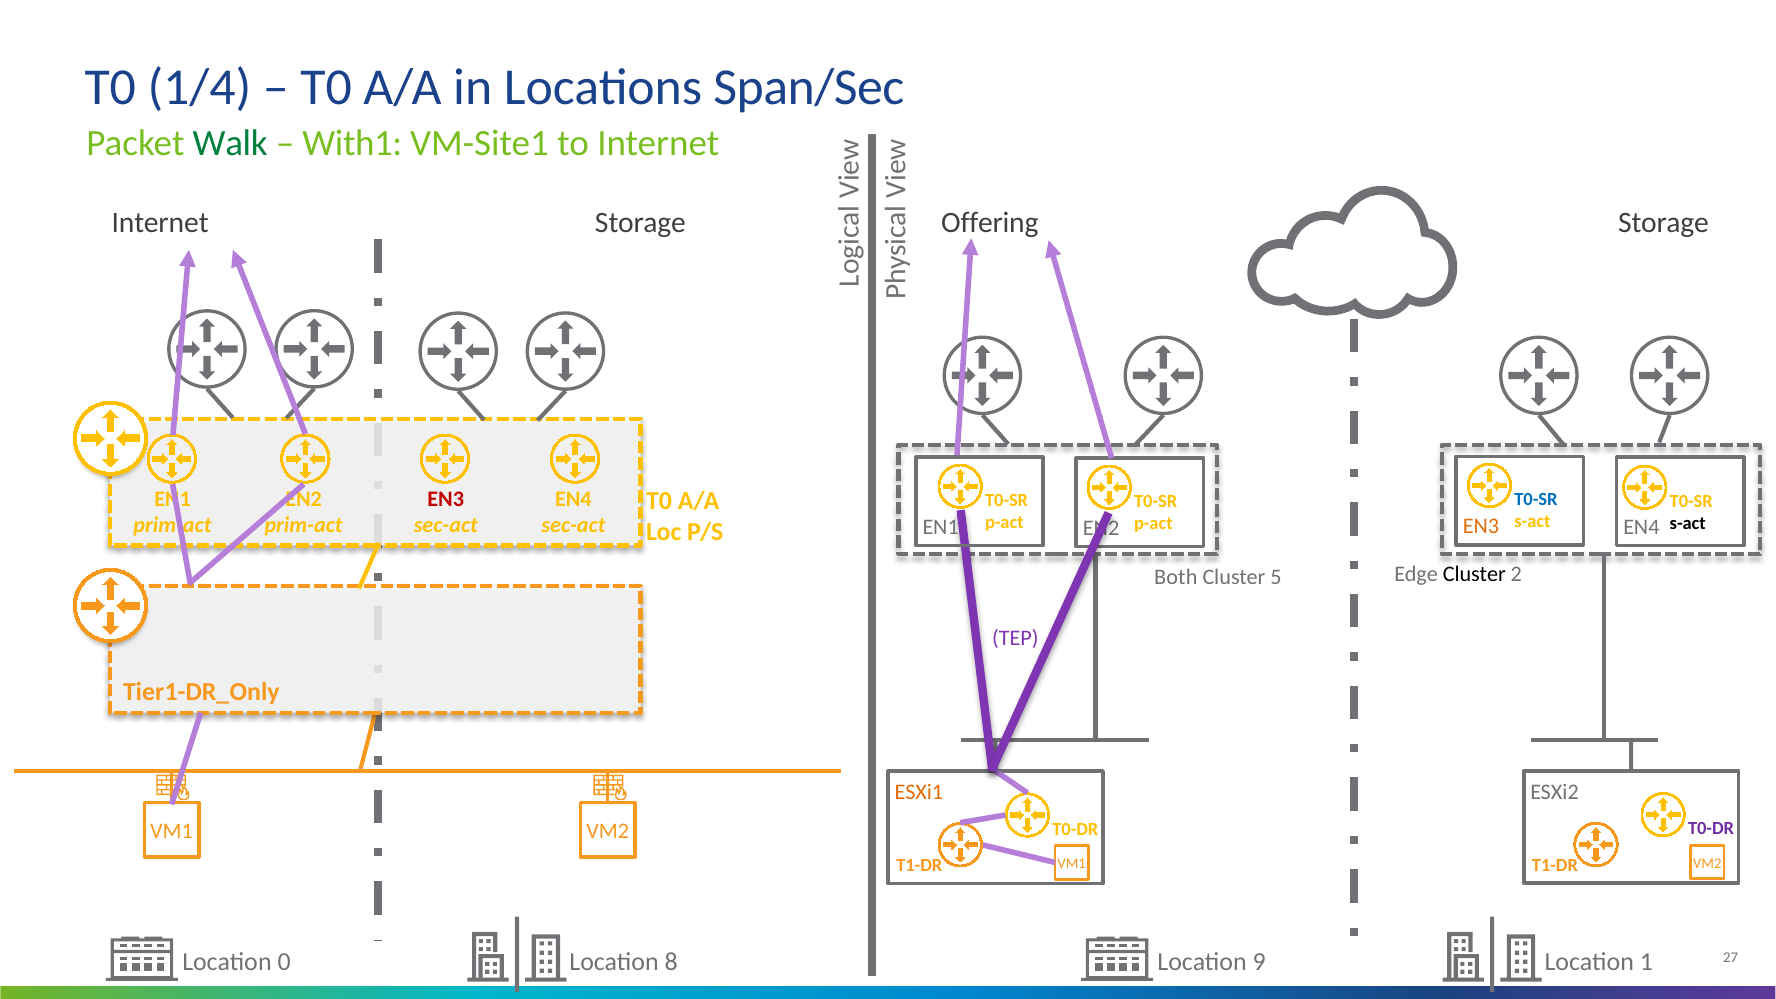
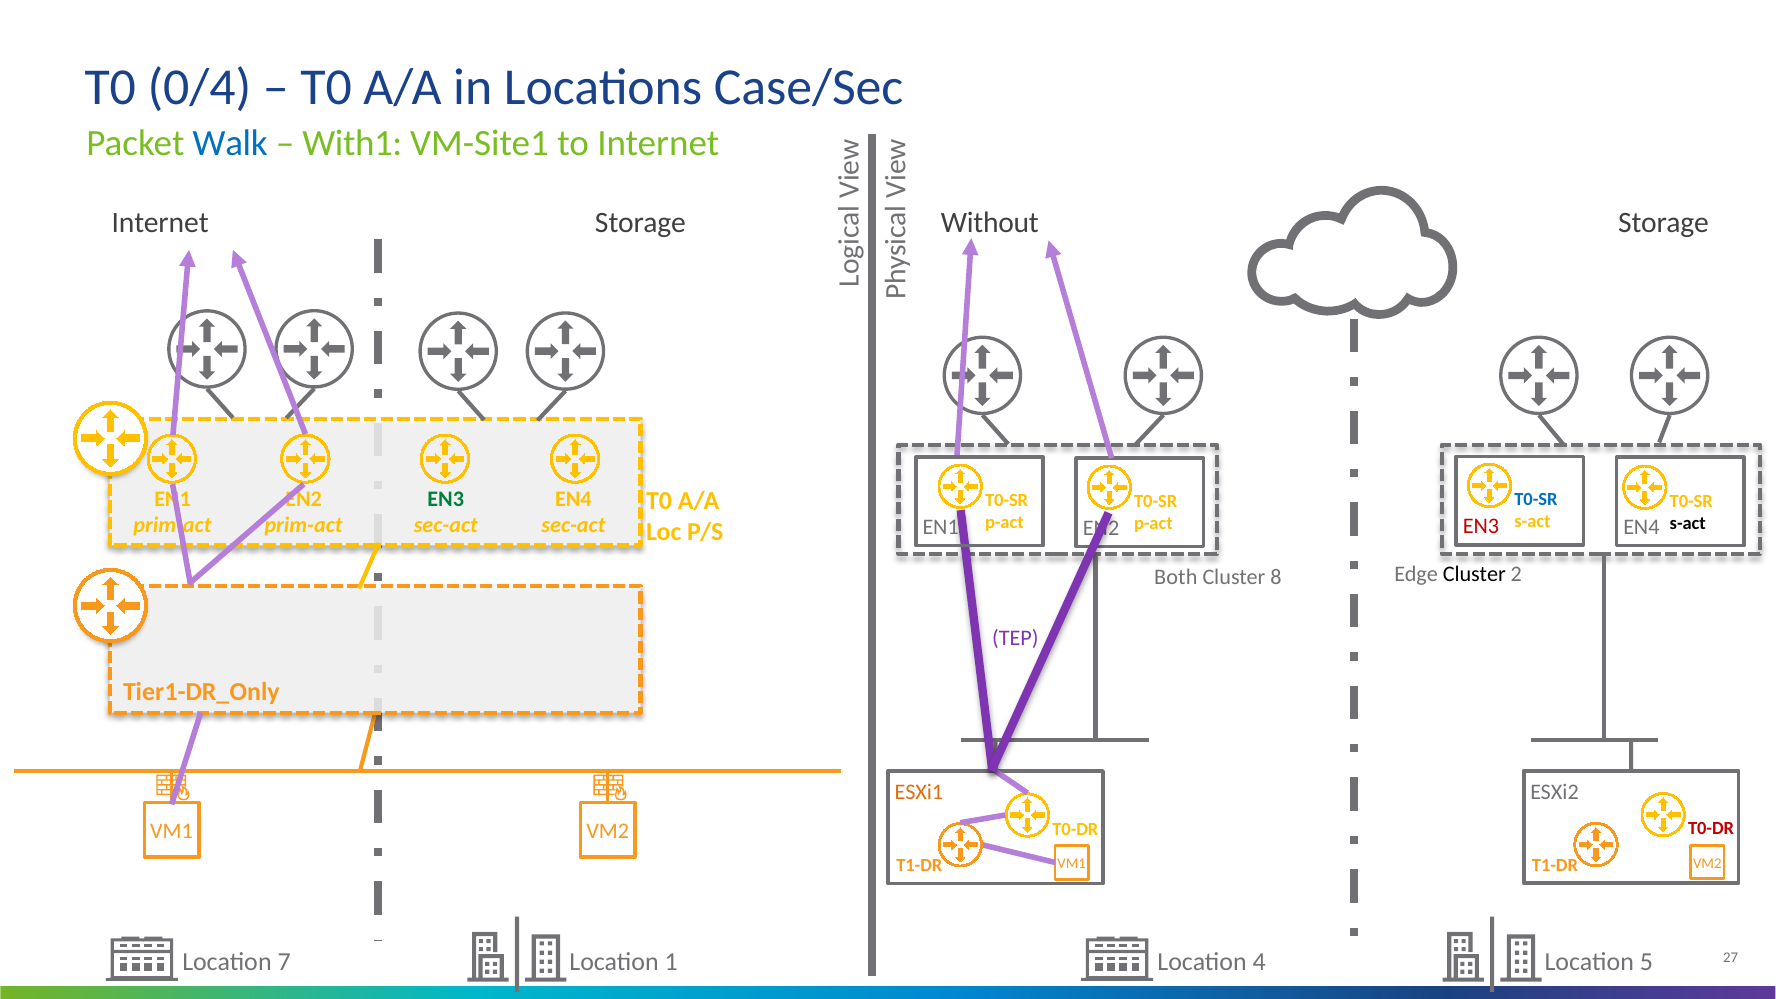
1/4: 1/4 -> 0/4 (199, 87)
Span/Sec: Span/Sec -> Case/Sec (809, 87)
Walk colour: green -> blue (230, 143)
Offering: Offering -> Without (990, 223)
EN3 colour: red -> green (446, 499)
EN3 colour: orange -> red (1481, 526)
5: 5 -> 8 (1276, 578)
T0-DR colour: purple -> red (1711, 829)
0: 0 -> 7 (284, 962)
8: 8 -> 1 (671, 962)
9: 9 -> 4 (1259, 962)
1: 1 -> 5 (1646, 962)
